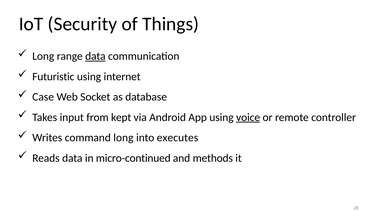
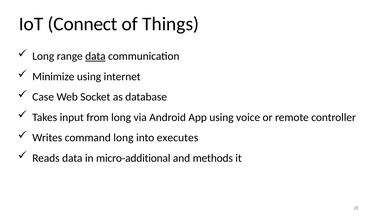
Security: Security -> Connect (83, 24)
Futuristic: Futuristic -> Minimize (53, 77)
from kept: kept -> long (121, 117)
voice underline: present -> none (248, 117)
micro-continued: micro-continued -> micro-additional (133, 158)
